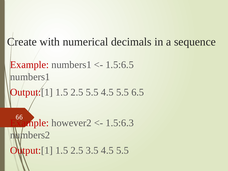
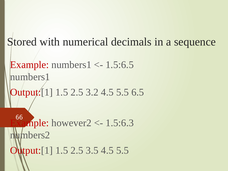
Create: Create -> Stored (22, 42)
2.5 5.5: 5.5 -> 3.2 (92, 92)
